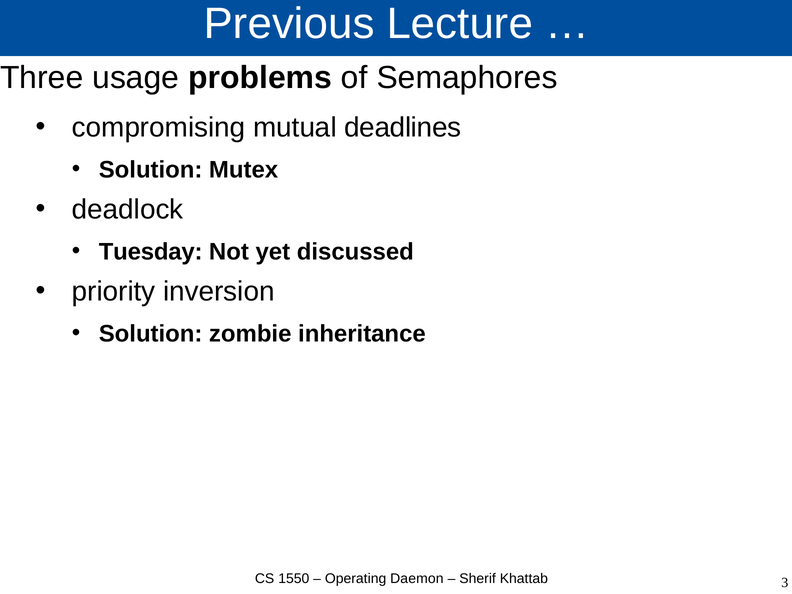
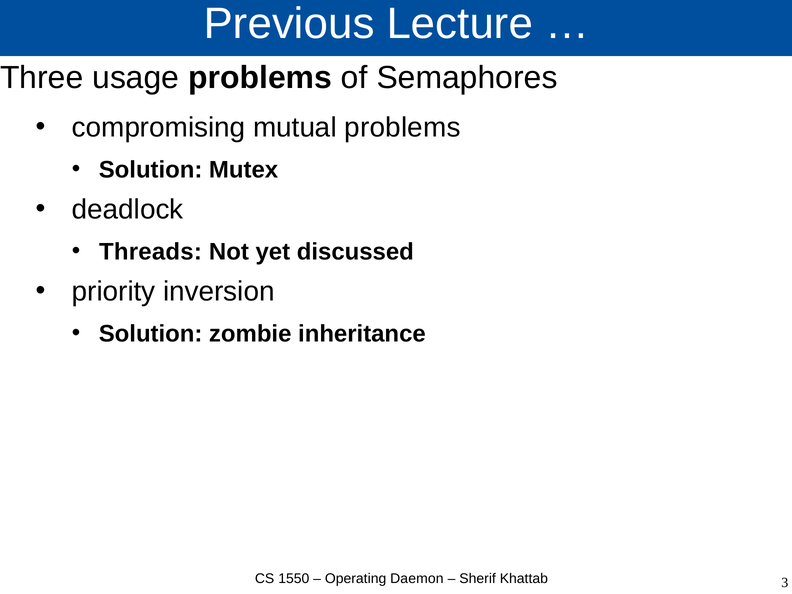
mutual deadlines: deadlines -> problems (402, 127)
Tuesday: Tuesday -> Threads (150, 252)
